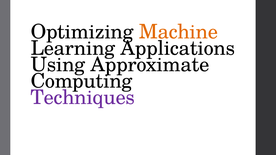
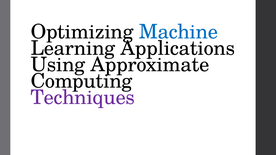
Machine colour: orange -> blue (178, 32)
